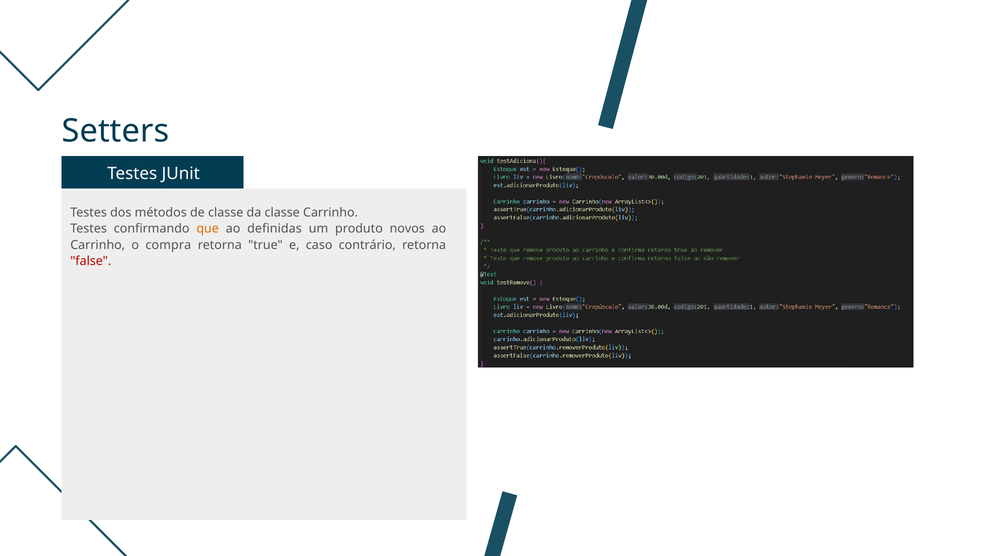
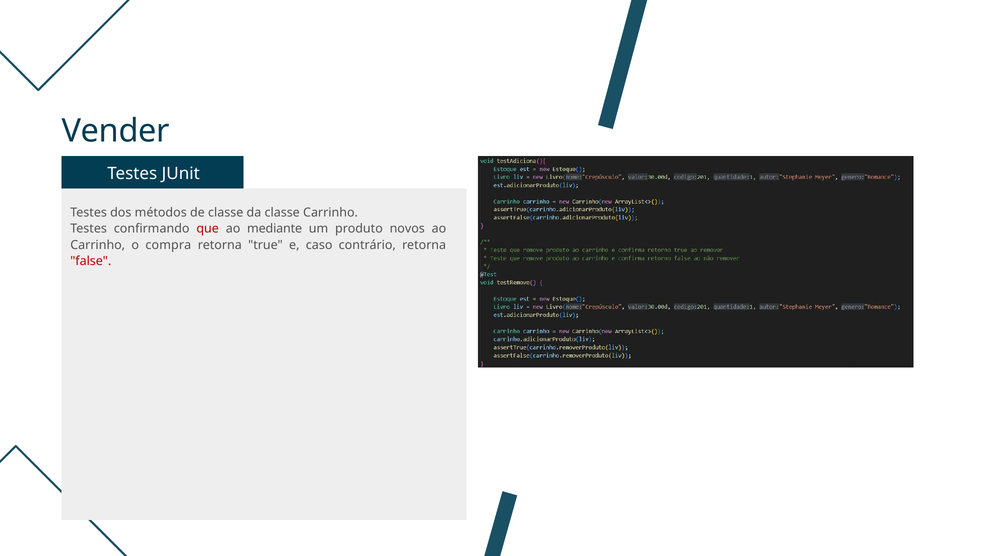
Setters: Setters -> Vender (116, 131)
que colour: orange -> red (208, 229)
definidas: definidas -> mediante (275, 229)
